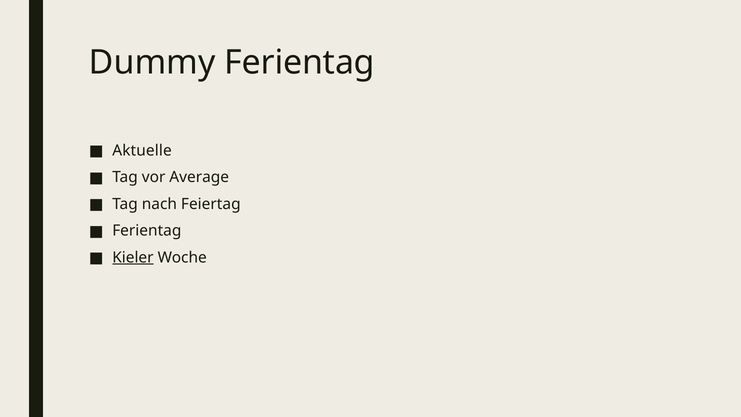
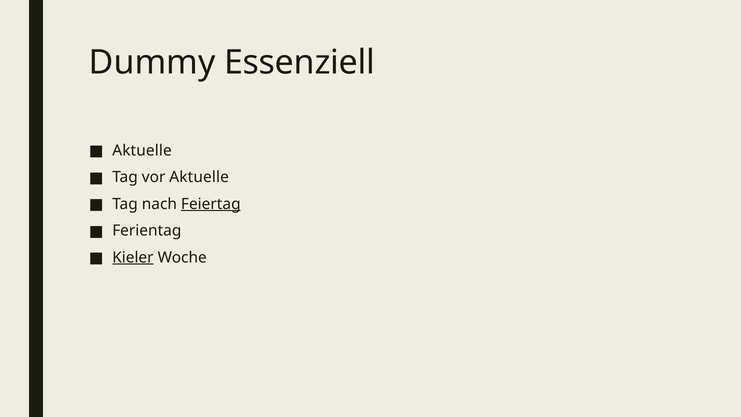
Dummy Ferientag: Ferientag -> Essenziell (300, 62)
vor Average: Average -> Aktuelle (199, 177)
Feiertag underline: none -> present (211, 204)
